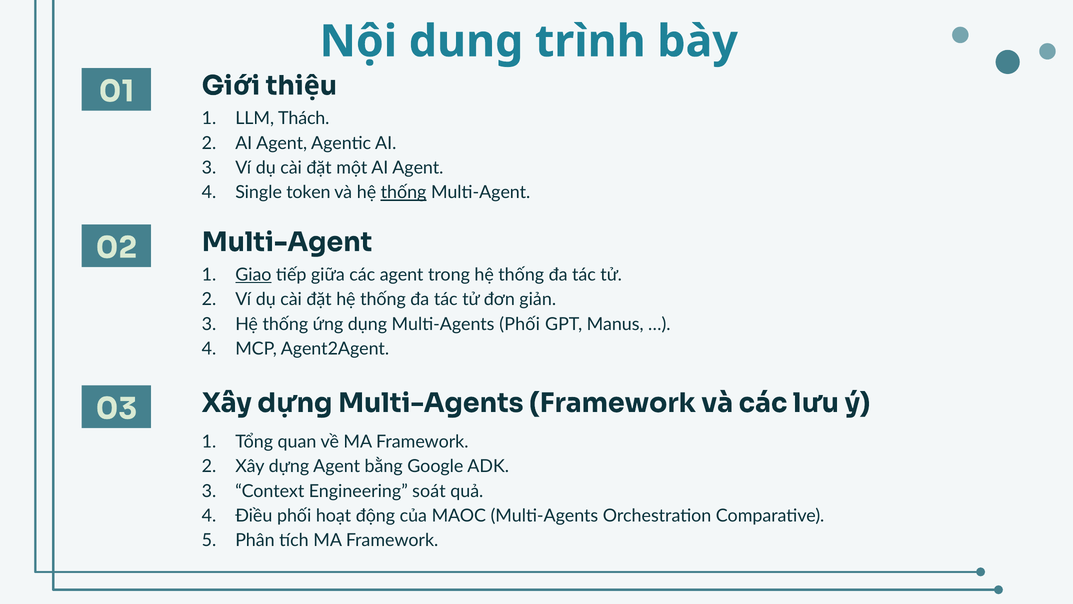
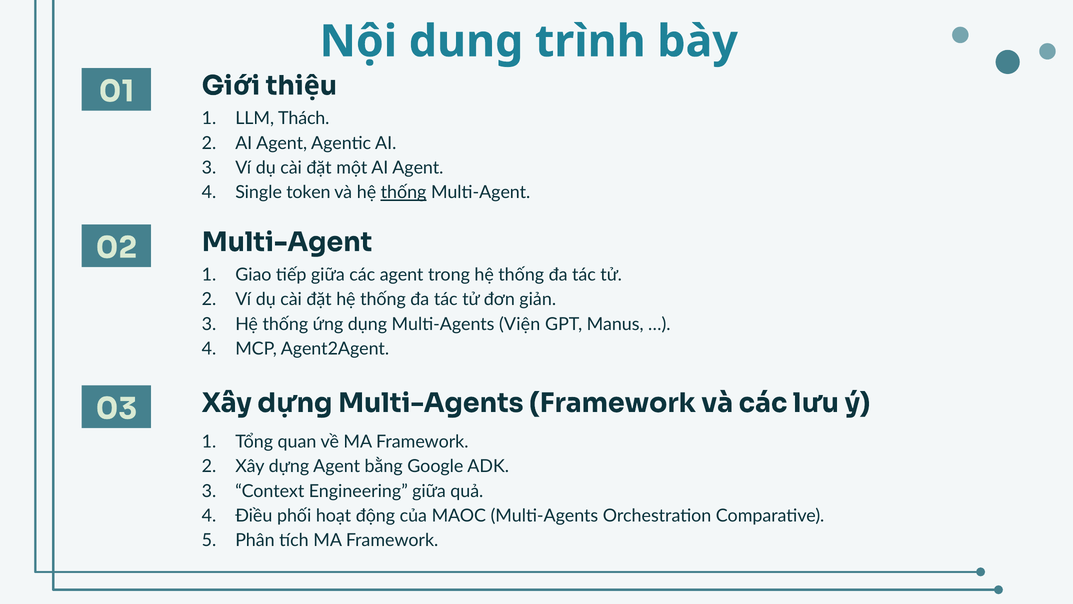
Giao underline: present -> none (253, 275)
Multi-Agents Phối: Phối -> Viện (520, 324)
Engineering soát: soát -> giữa (429, 491)
